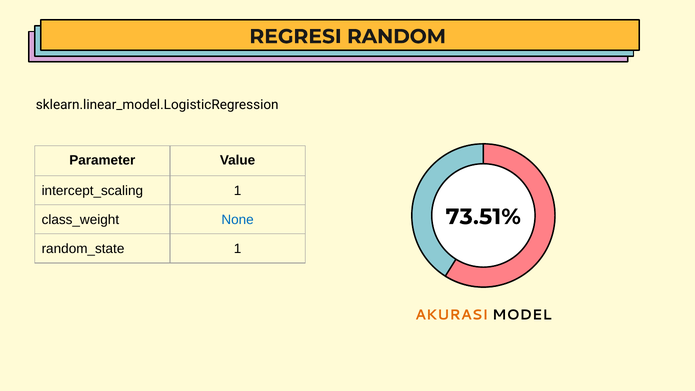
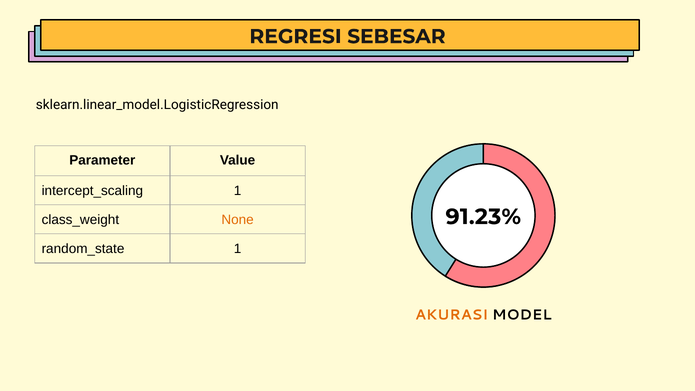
RANDOM: RANDOM -> SEBESAR (396, 37)
73.51%: 73.51% -> 91.23% (483, 217)
None colour: blue -> orange (238, 220)
